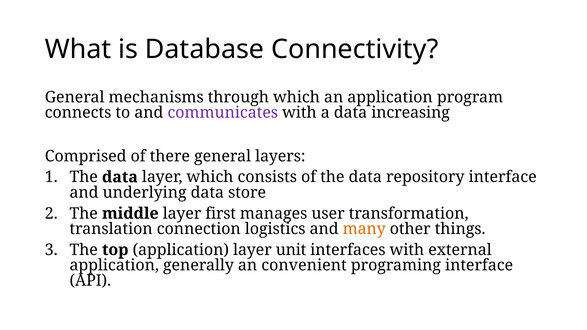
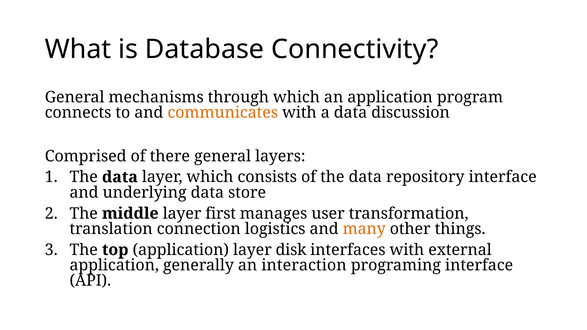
communicates colour: purple -> orange (223, 113)
increasing: increasing -> discussion (411, 113)
unit: unit -> disk (291, 250)
convenient: convenient -> interaction (304, 265)
